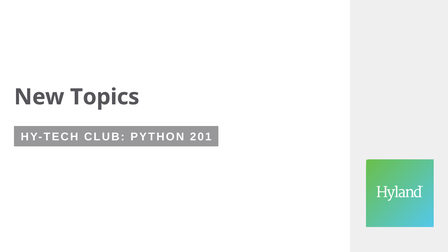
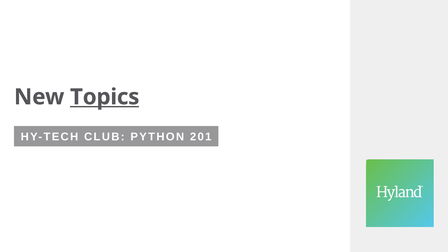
Topics underline: none -> present (105, 97)
